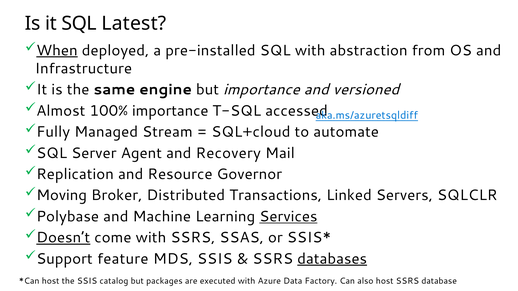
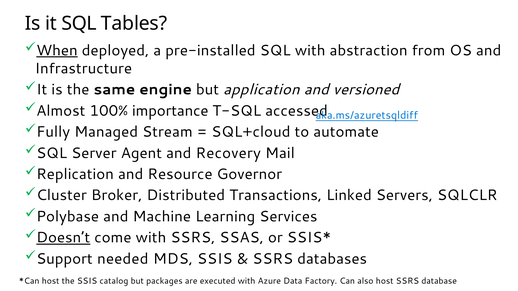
Latest: Latest -> Tables (134, 24)
but importance: importance -> application (261, 90)
Moving: Moving -> Cluster (62, 196)
Services underline: present -> none (288, 217)
feature: feature -> needed (123, 259)
databases underline: present -> none (332, 259)
